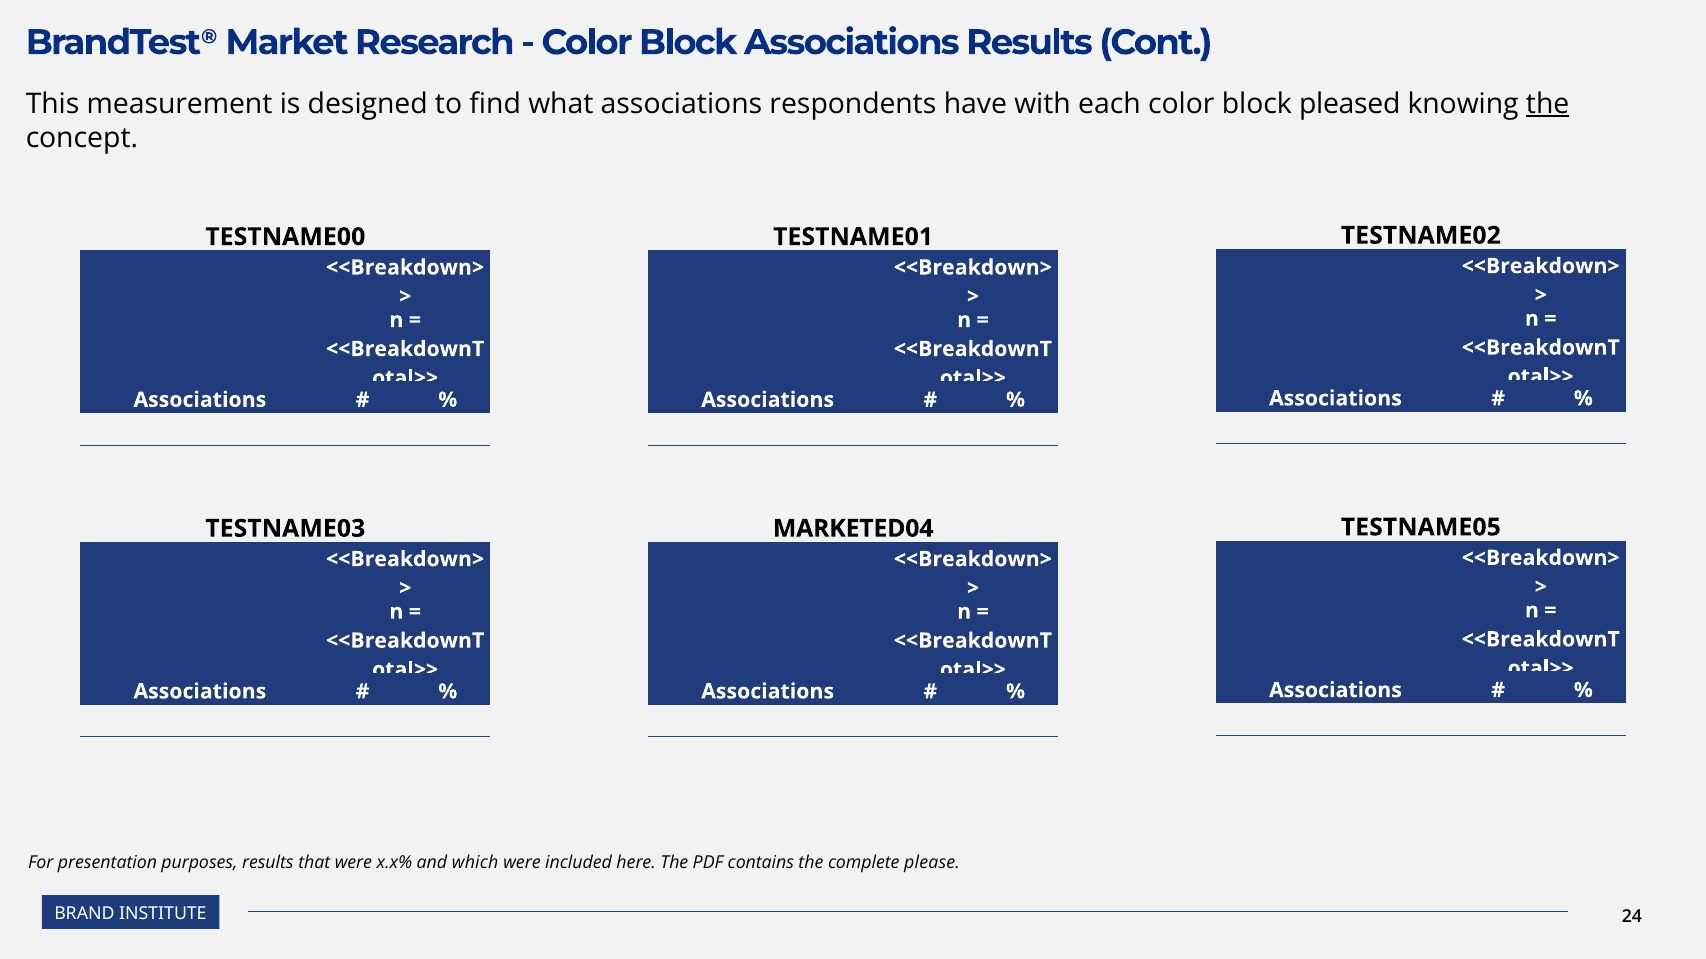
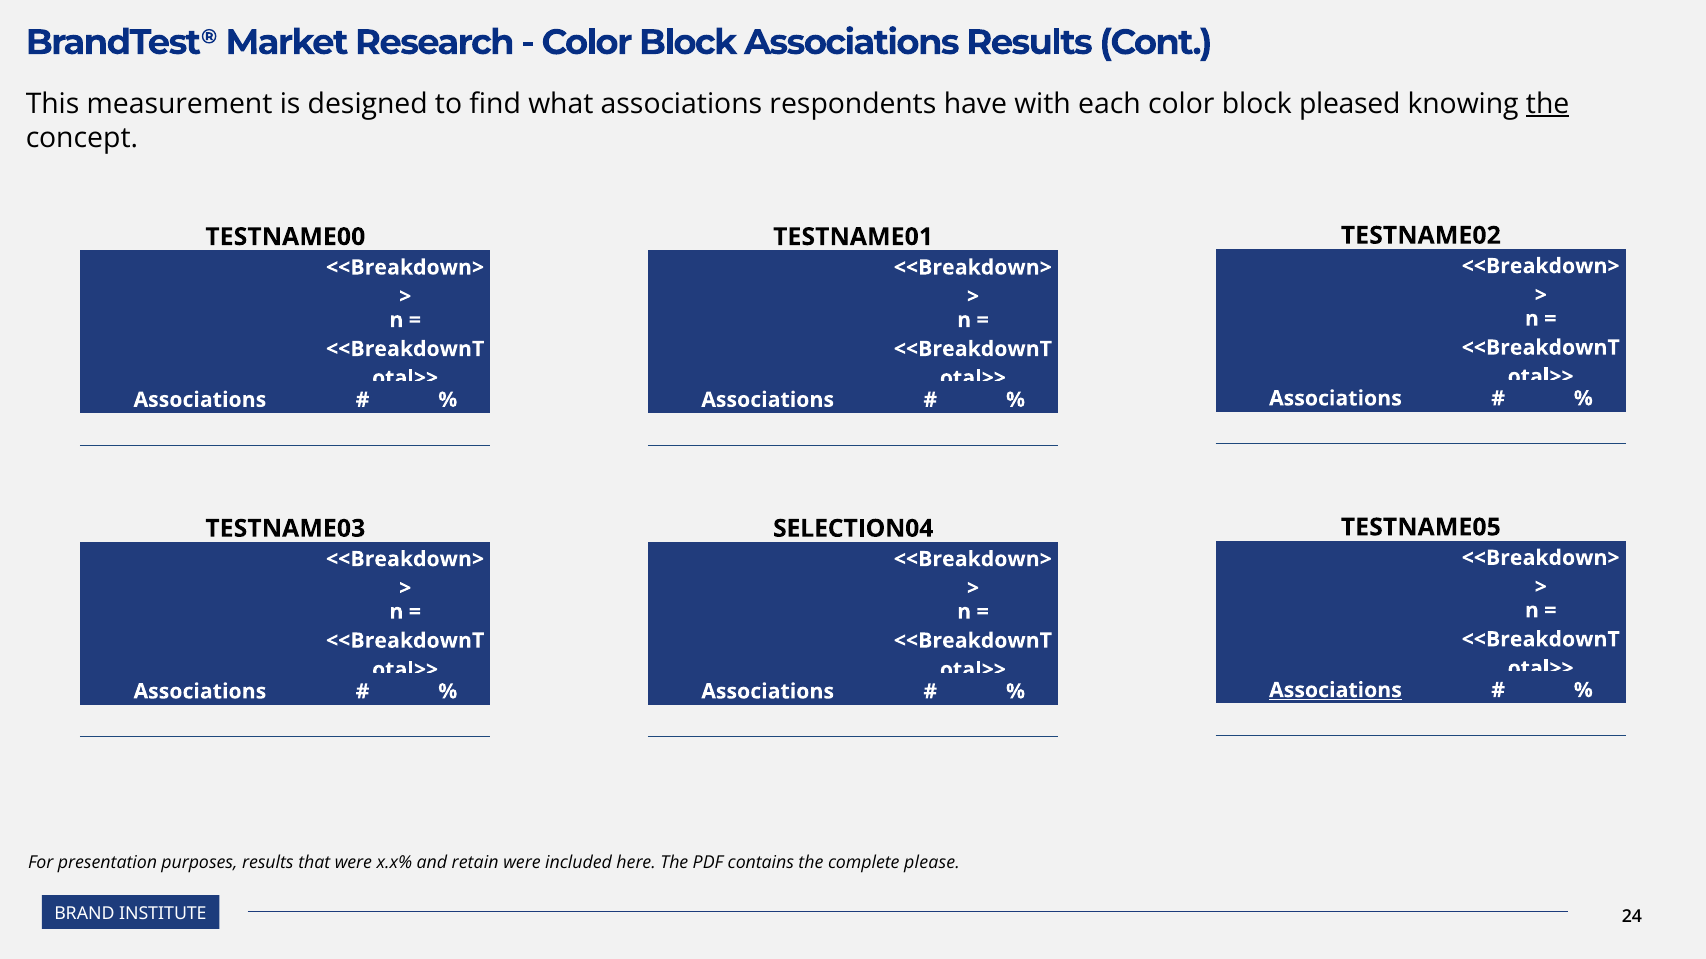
MARKETED04: MARKETED04 -> SELECTION04 (853, 529)
Associations underline: none -> present (1335, 691)
which: which -> retain (475, 863)
